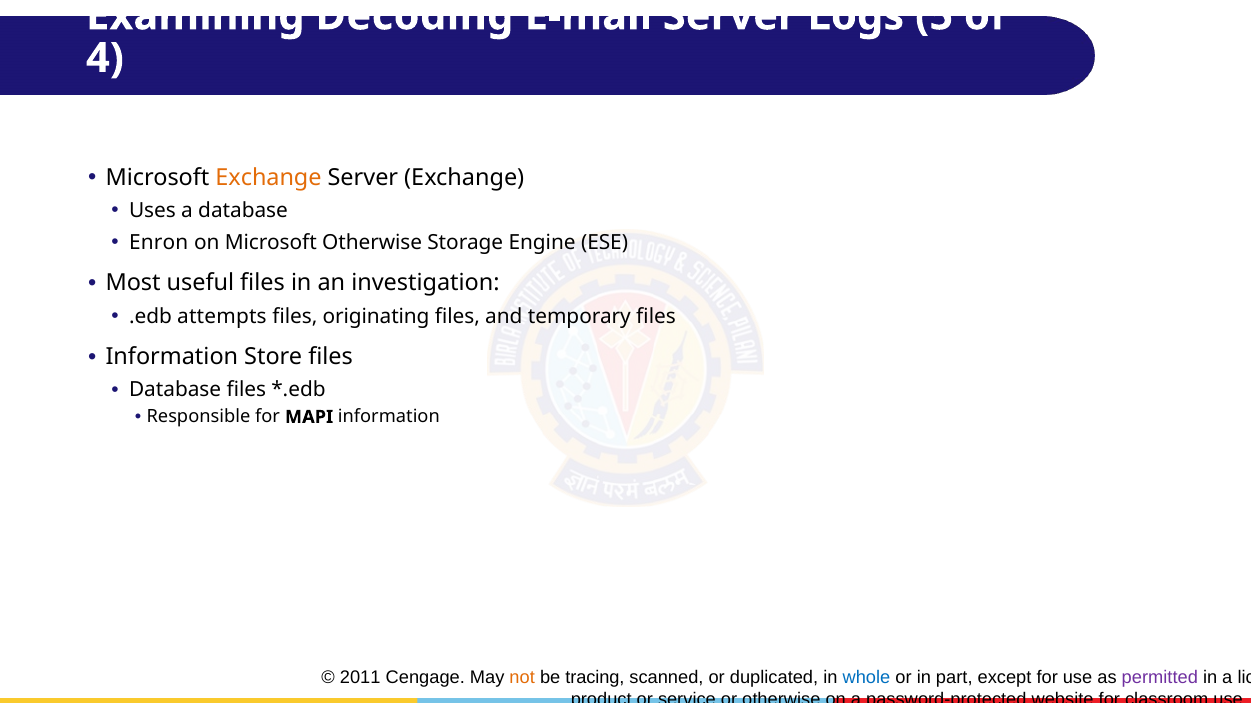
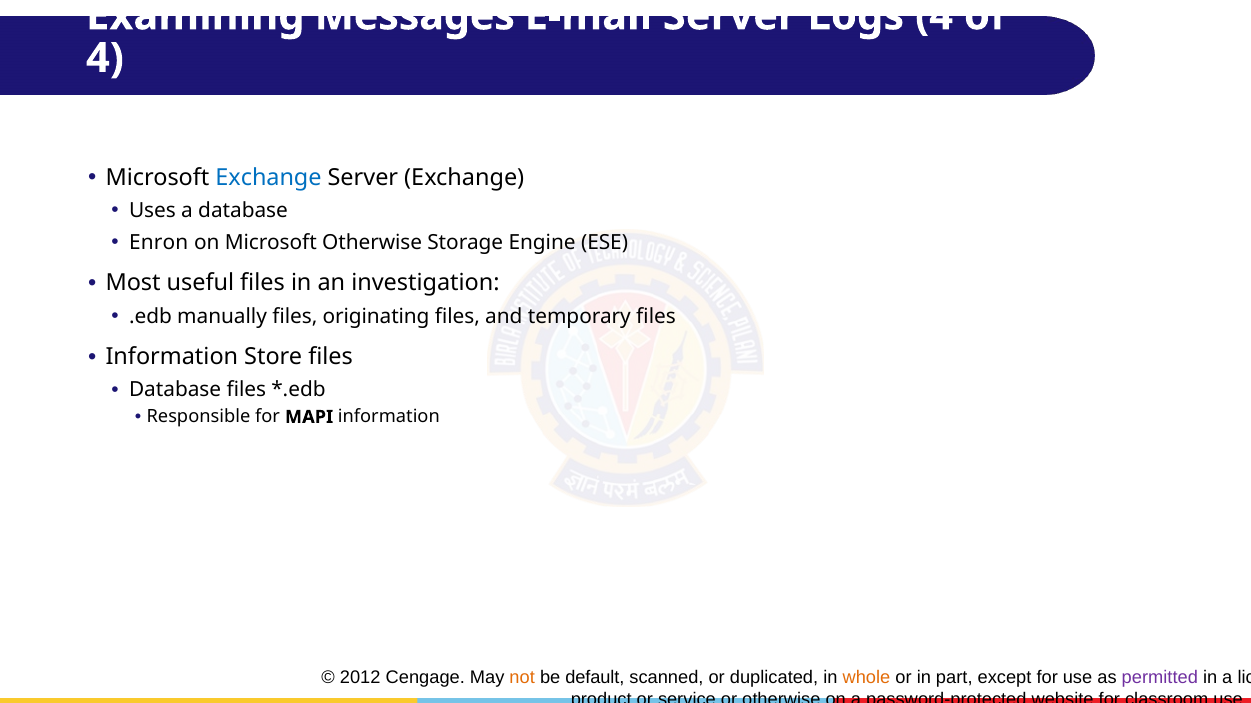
Decoding: Decoding -> Messages (415, 16)
Logs 5: 5 -> 4 (934, 16)
Exchange colour: orange -> blue (269, 178)
attempts: attempts -> manually (222, 316)
2011: 2011 -> 2012 (360, 678)
tracing: tracing -> default (595, 678)
whole colour: blue -> orange (866, 678)
